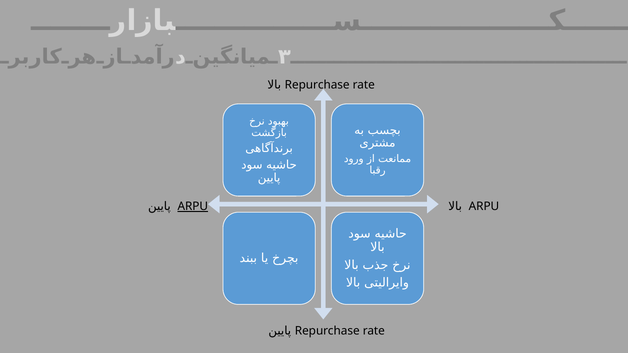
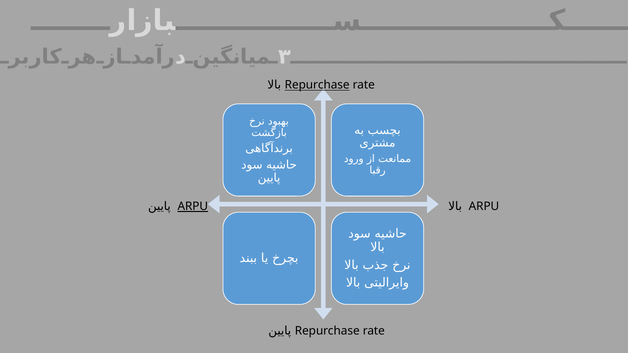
Repurchase underline: none -> present (317, 85)
